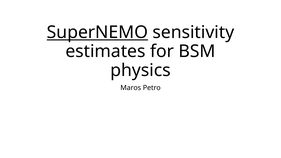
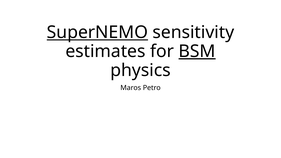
BSM underline: none -> present (197, 51)
